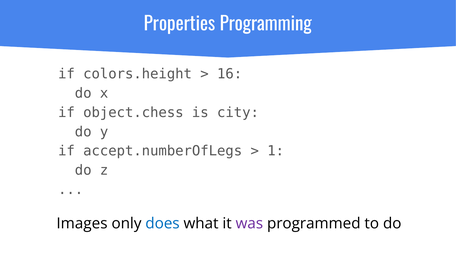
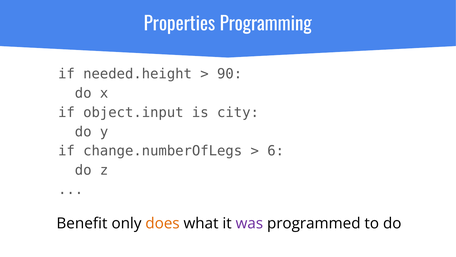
colors.height: colors.height -> needed.height (138, 74)
16: 16 -> 90 (230, 74)
object.chess: object.chess -> object.input (133, 112)
accept.numberOfLegs: accept.numberOfLegs -> change.numberOfLegs (163, 151)
1: 1 -> 6 (276, 151)
Images: Images -> Benefit (82, 223)
does colour: blue -> orange (163, 223)
